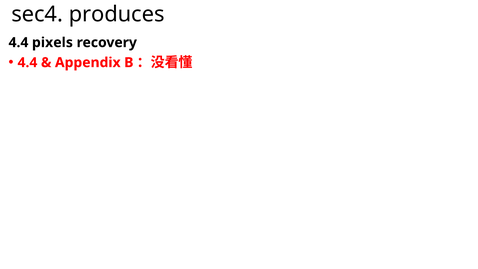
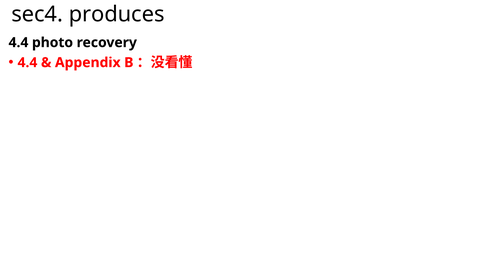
pixels: pixels -> photo (53, 42)
